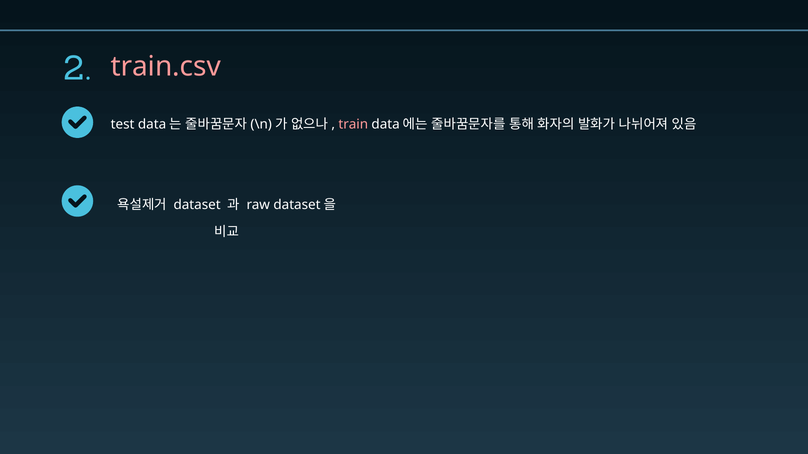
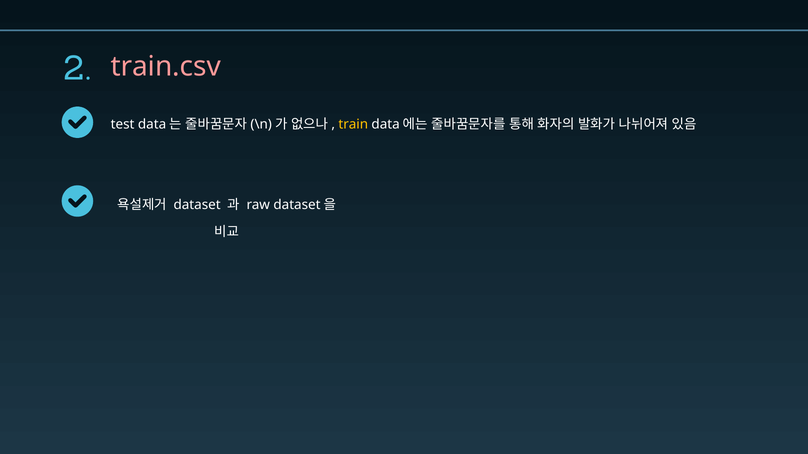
train colour: pink -> yellow (353, 125)
